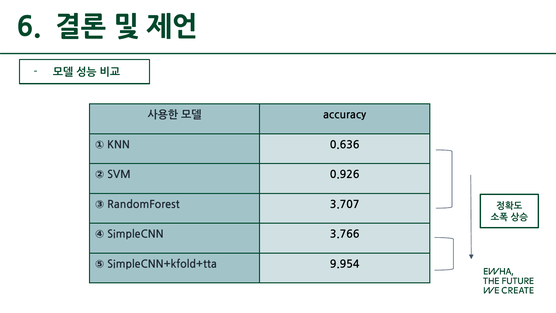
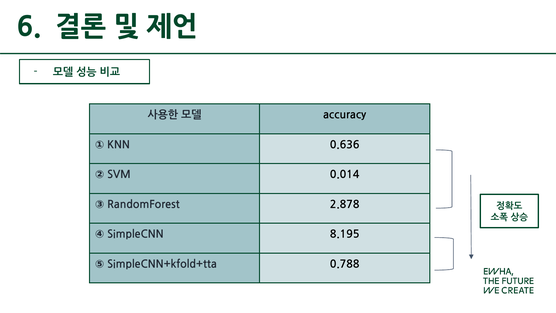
0.926: 0.926 -> 0.014 (345, 174)
3.707: 3.707 -> 2.878 (345, 204)
3.766: 3.766 -> 8.195 (345, 234)
9.954: 9.954 -> 0.788 (345, 264)
